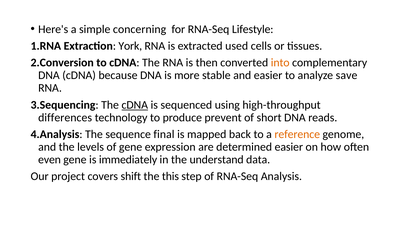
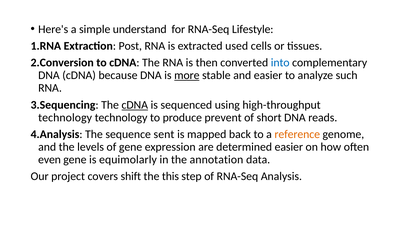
concerning: concerning -> understand (140, 29)
York: York -> Post (130, 46)
into colour: orange -> blue (280, 63)
more underline: none -> present (187, 75)
save: save -> such (347, 75)
differences: differences -> technology (65, 118)
final: final -> sent (164, 134)
immediately: immediately -> equimolarly (128, 160)
understand: understand -> annotation (216, 160)
